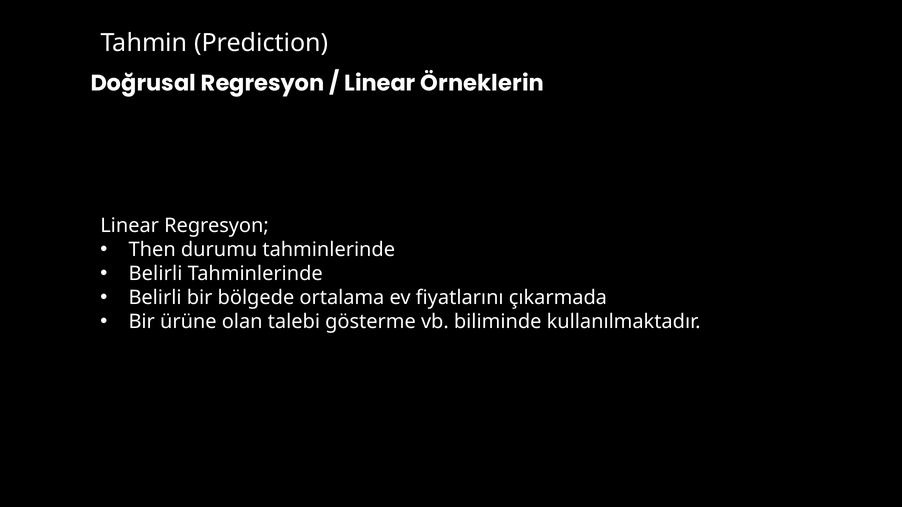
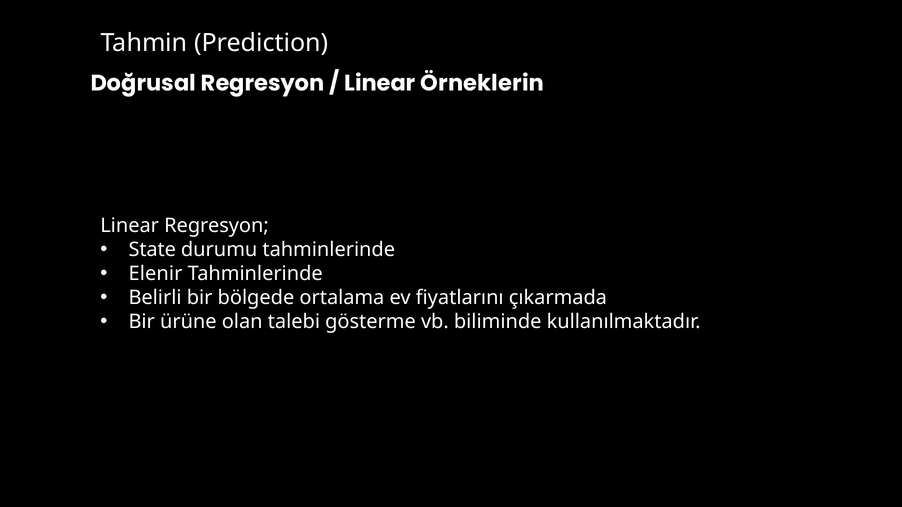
Then: Then -> State (152, 250)
Belirli: Belirli -> Elenir (156, 274)
